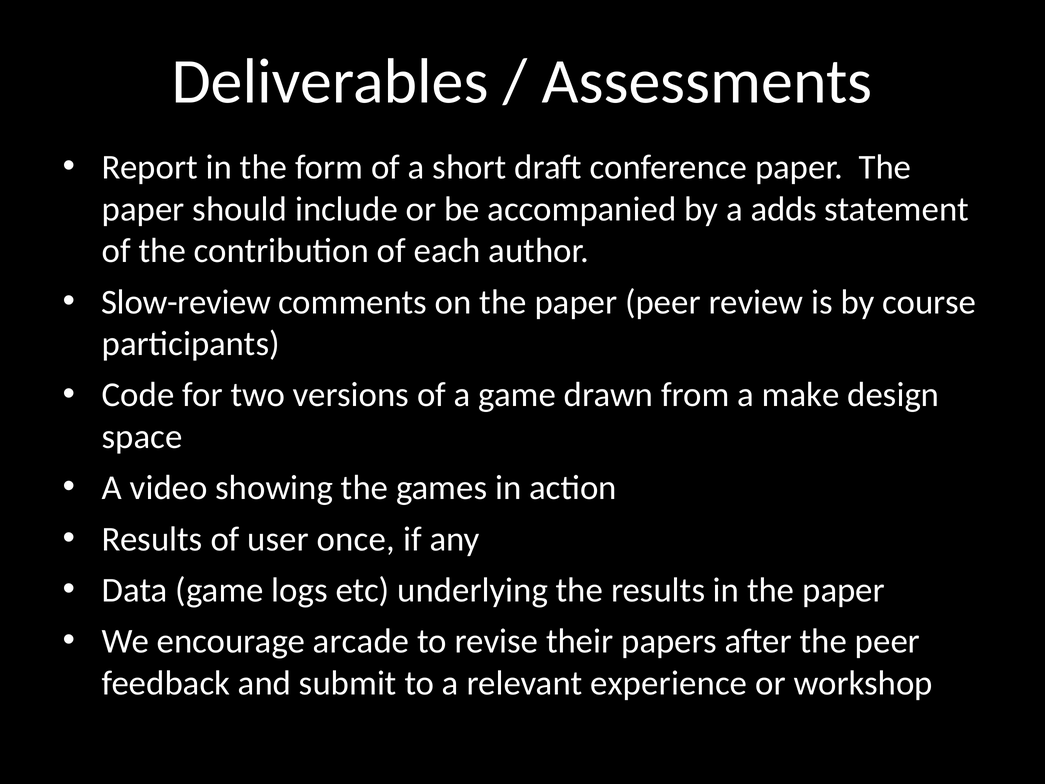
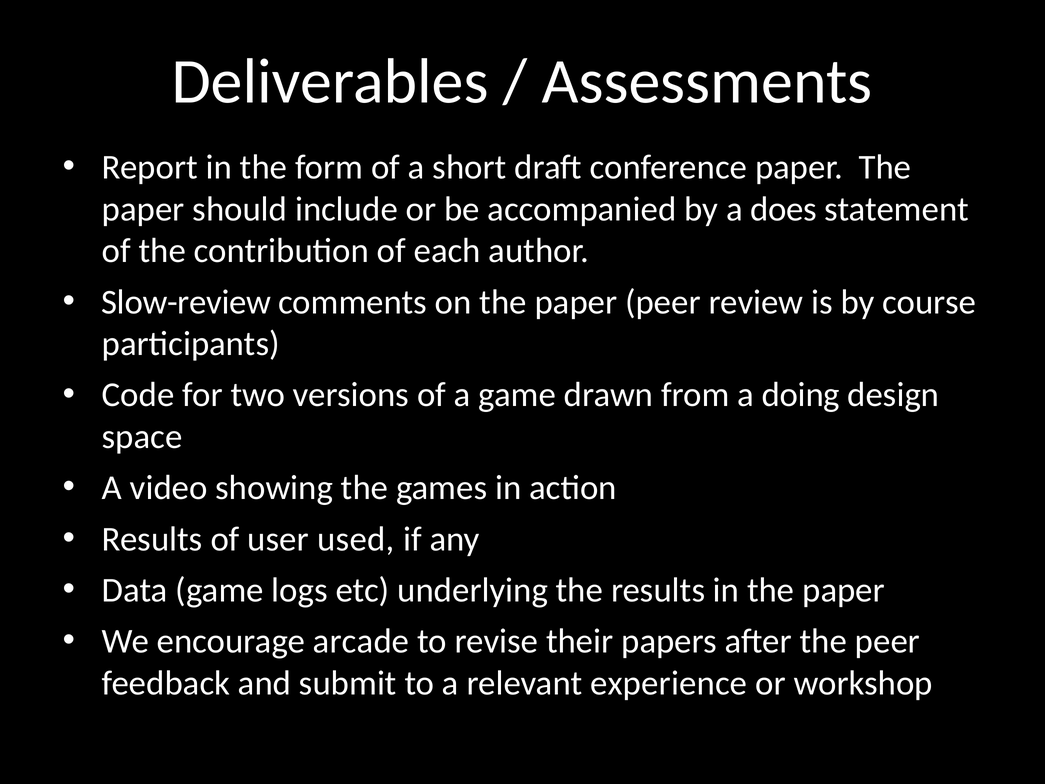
adds: adds -> does (784, 209)
make: make -> doing (801, 395)
once: once -> used (356, 539)
